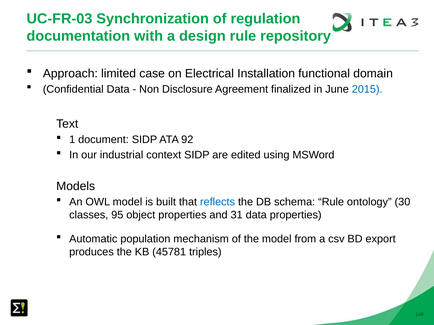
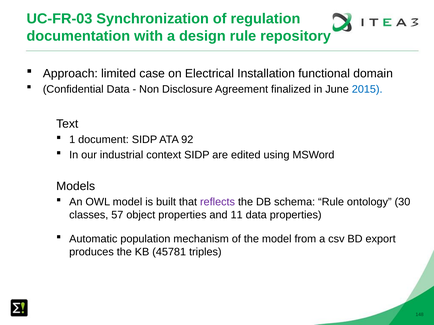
reflects colour: blue -> purple (218, 202)
95: 95 -> 57 (117, 215)
31: 31 -> 11 (237, 215)
